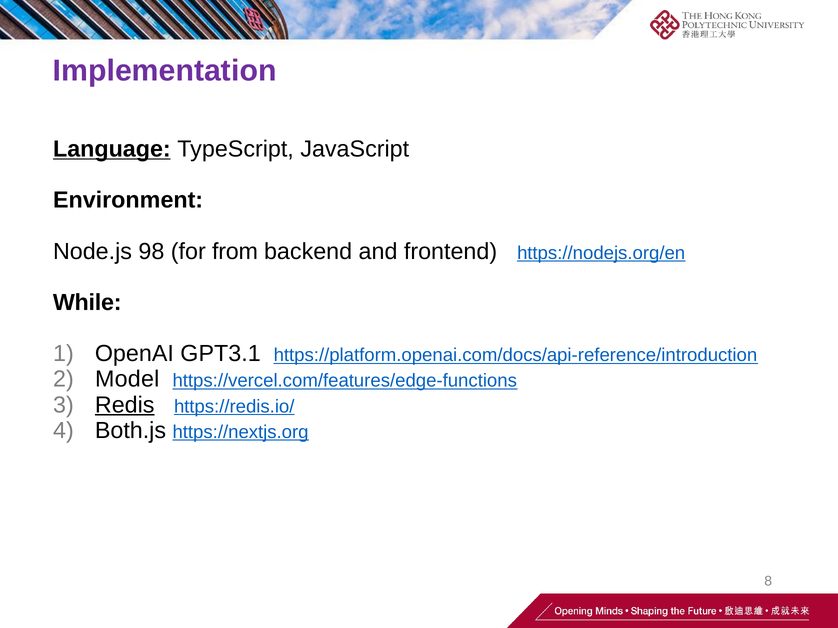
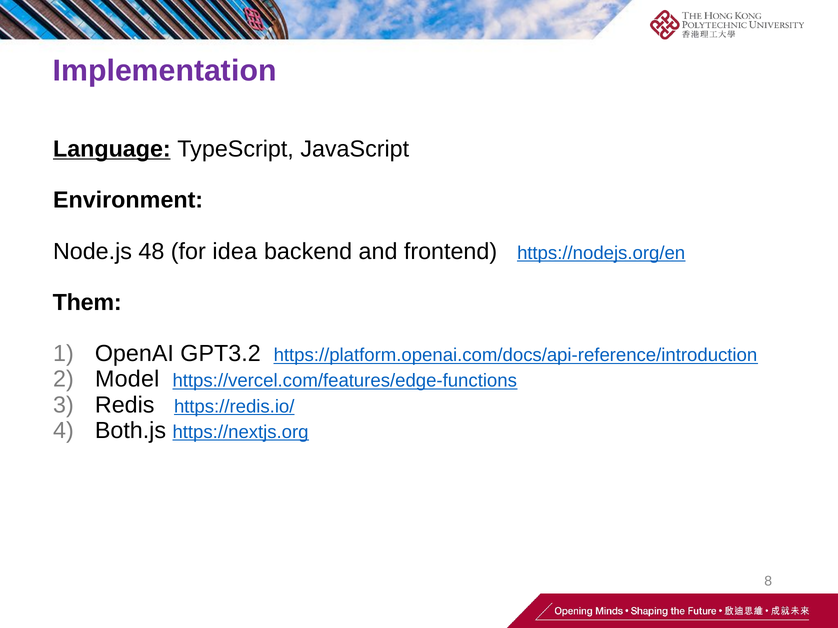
98: 98 -> 48 (151, 252)
from: from -> idea (235, 252)
While: While -> Them (87, 303)
GPT3.1: GPT3.1 -> GPT3.2 (221, 354)
Redis underline: present -> none (125, 405)
